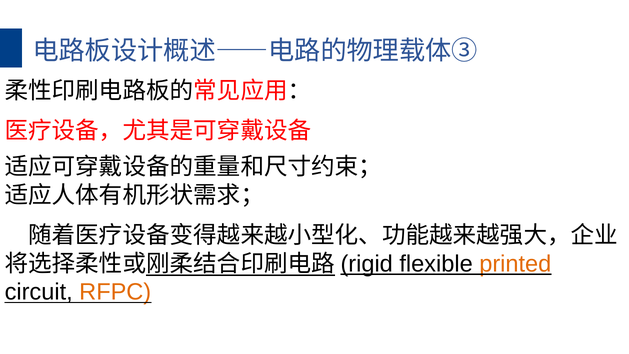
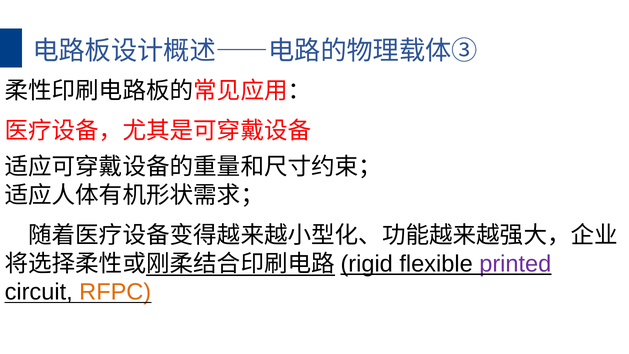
printed colour: orange -> purple (515, 264)
